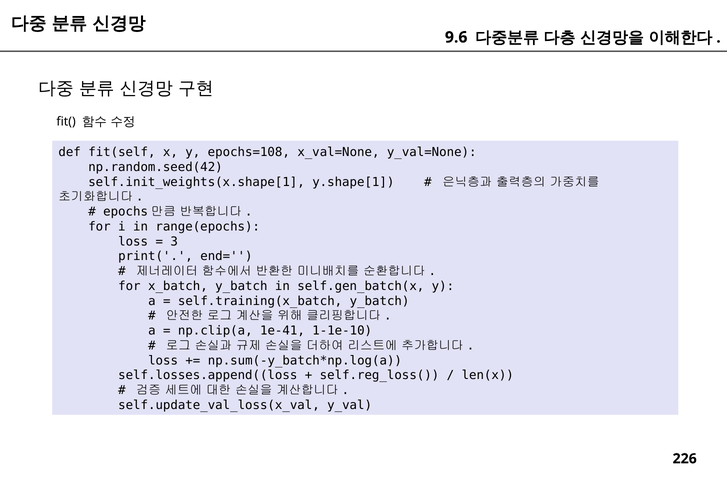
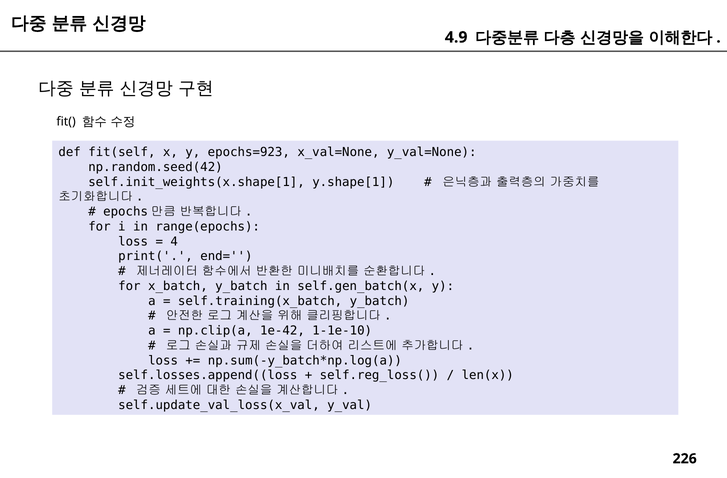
9.6: 9.6 -> 4.9 (456, 37)
epochs=108: epochs=108 -> epochs=923 (249, 152)
3: 3 -> 4 (174, 241)
1e-41: 1e-41 -> 1e-42 (282, 330)
